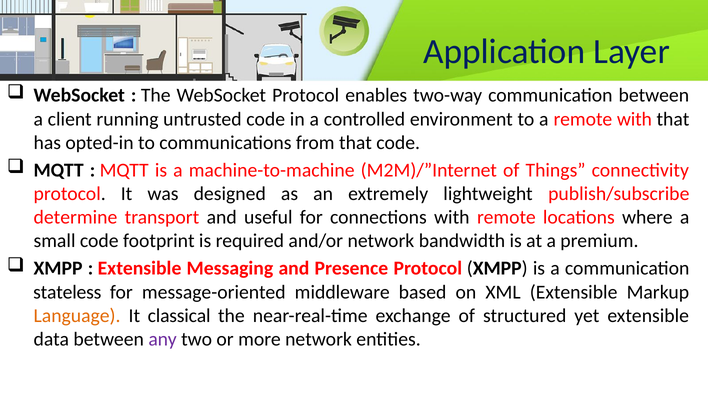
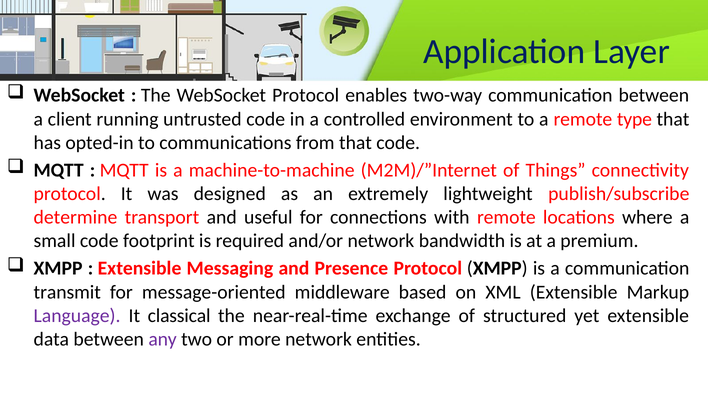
remote with: with -> type (634, 119)
stateless: stateless -> transmit (67, 292)
Language colour: orange -> purple (77, 316)
